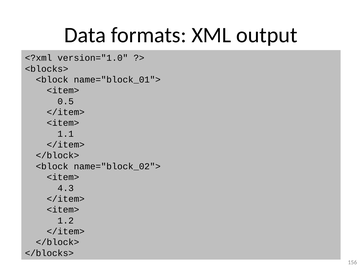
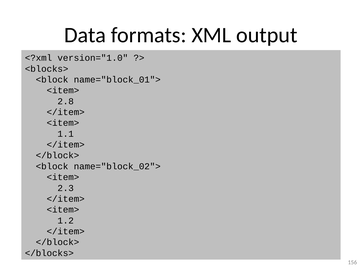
0.5: 0.5 -> 2.8 (66, 101)
4.3: 4.3 -> 2.3 (66, 188)
